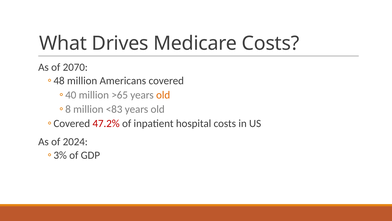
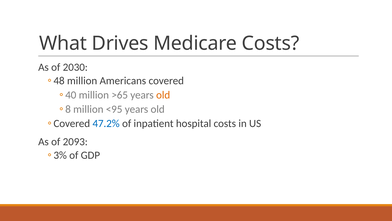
2070: 2070 -> 2030 (75, 67)
<83: <83 -> <95 (114, 109)
47.2% colour: red -> blue (106, 123)
2024: 2024 -> 2093 (75, 141)
